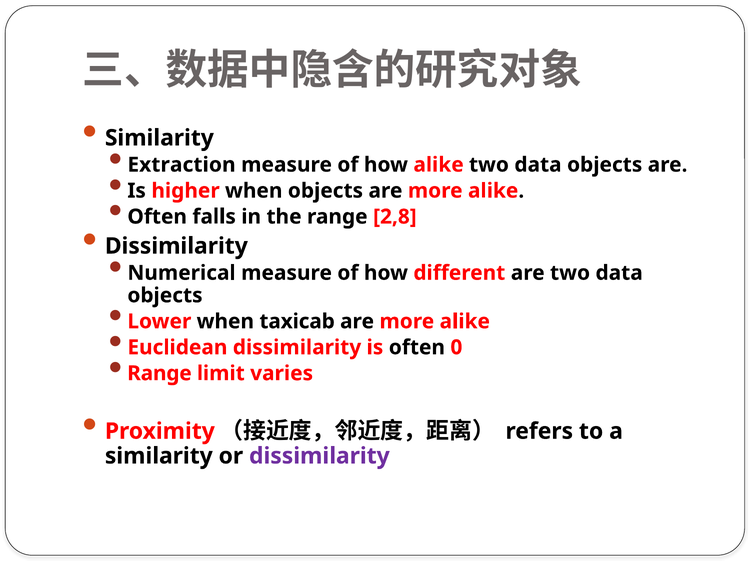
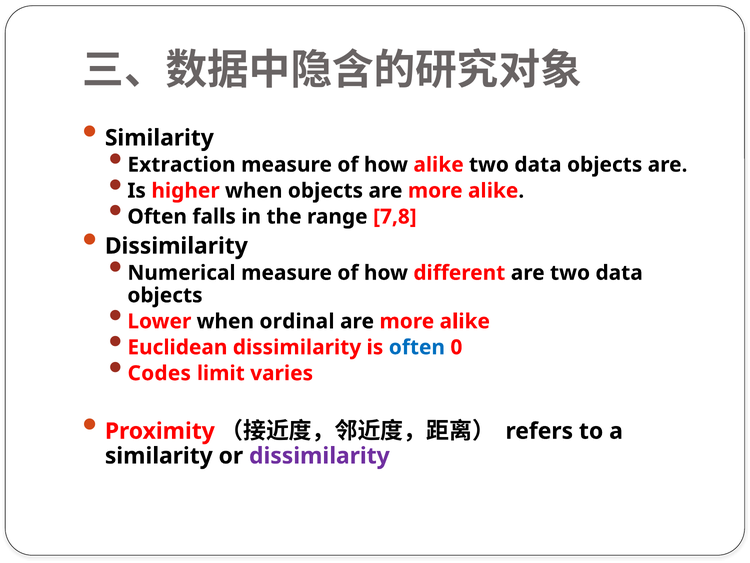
2,8: 2,8 -> 7,8 (395, 217)
taxicab: taxicab -> ordinal (297, 321)
often colour: black -> blue (417, 347)
Range: Range -> Codes (159, 373)
